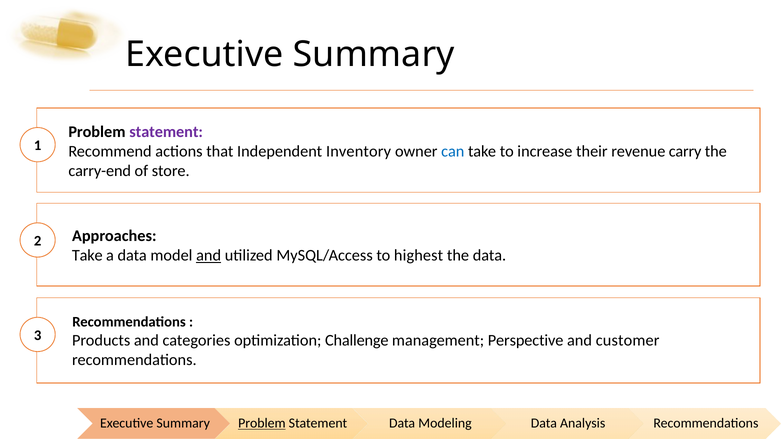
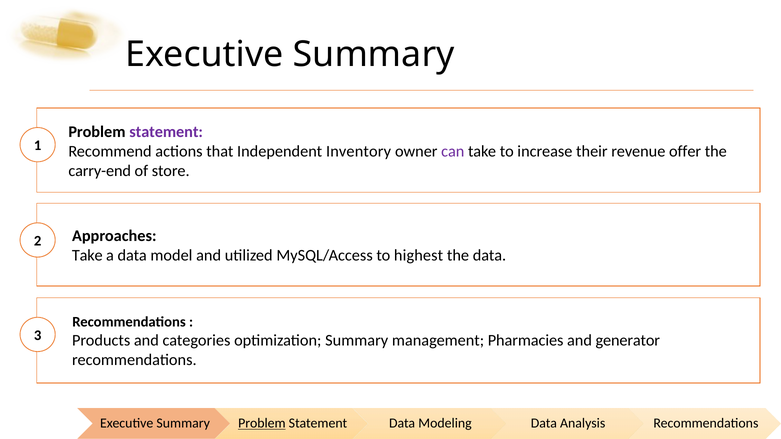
can colour: blue -> purple (453, 151)
carry: carry -> offer (685, 151)
and underline: present -> none (209, 256)
optimization Challenge: Challenge -> Summary (357, 341)
Perspective: Perspective -> Pharmacies (526, 341)
customer: customer -> generator (628, 341)
